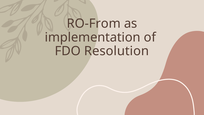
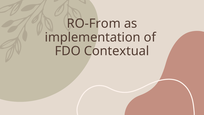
Resolution: Resolution -> Contextual (117, 51)
